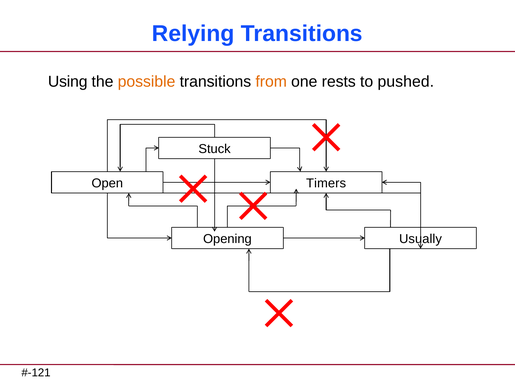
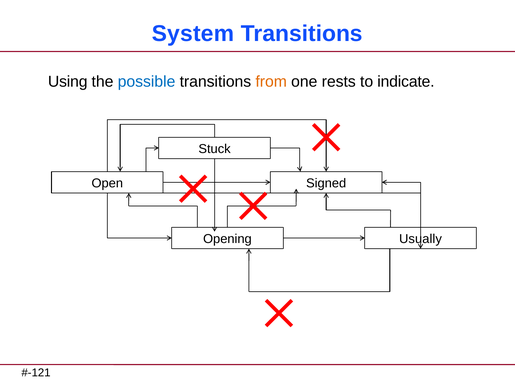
Relying: Relying -> System (193, 34)
possible colour: orange -> blue (147, 82)
pushed: pushed -> indicate (406, 82)
Timers: Timers -> Signed (326, 183)
